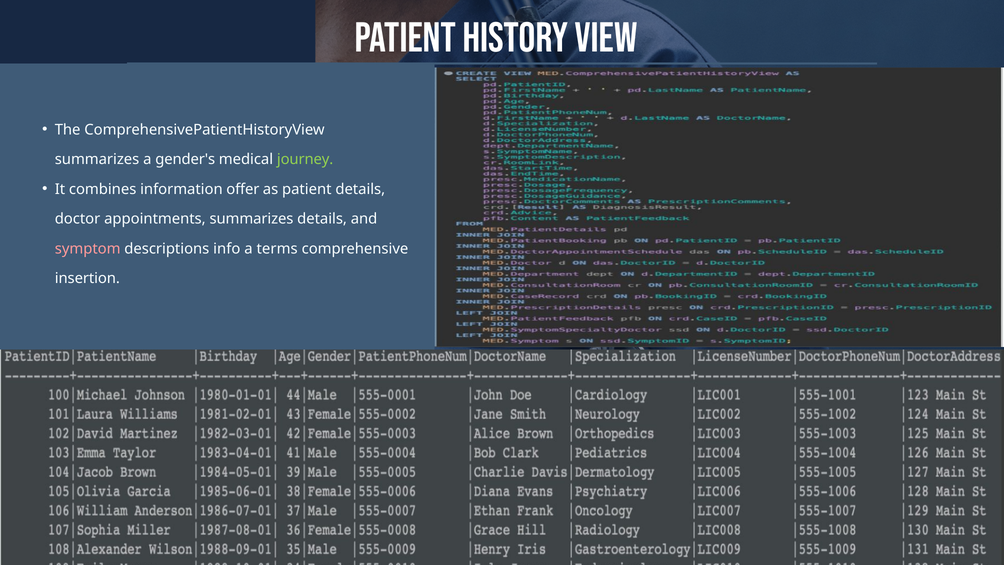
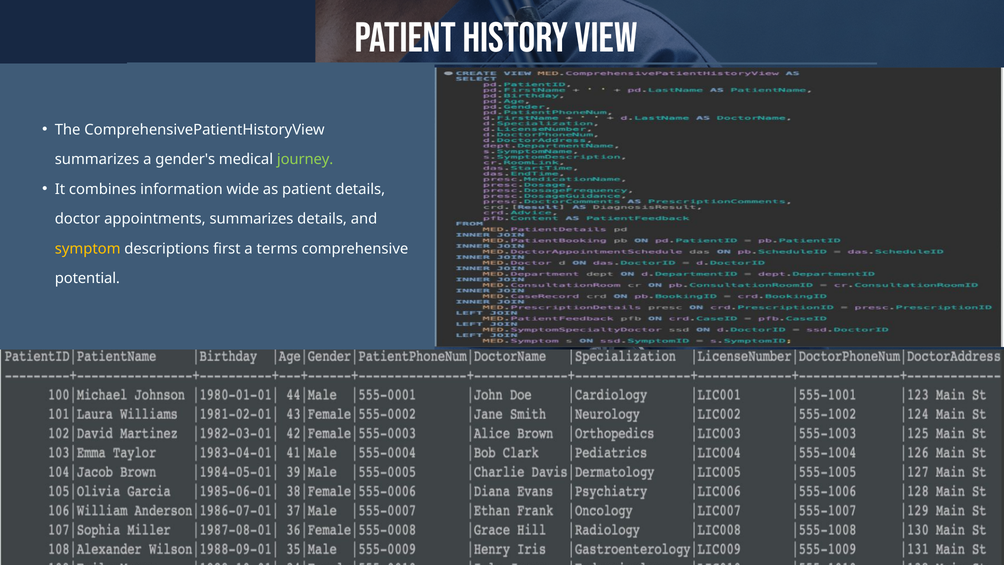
offer: offer -> wide (243, 189)
symptom colour: pink -> yellow (88, 249)
info: info -> first (227, 249)
insertion: insertion -> potential (87, 278)
